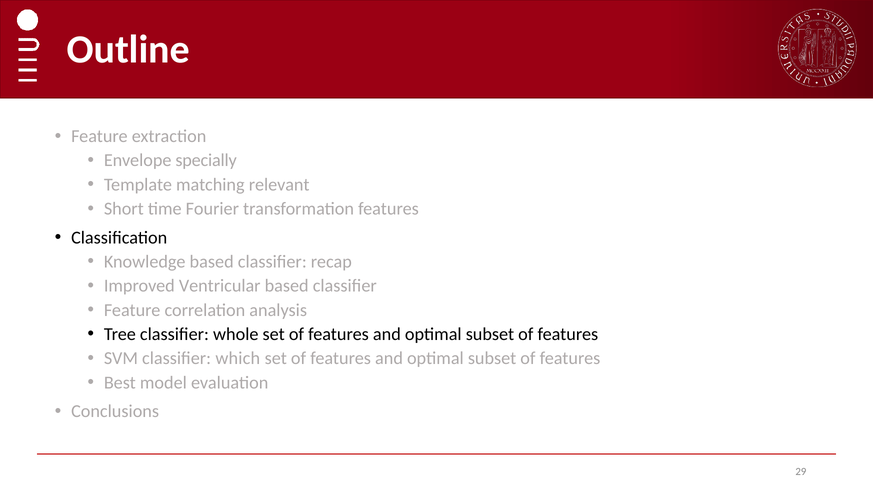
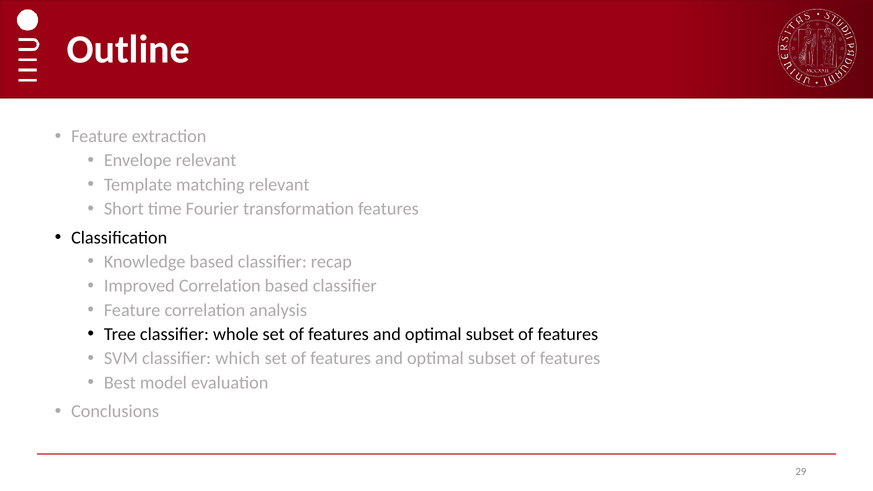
Envelope specially: specially -> relevant (206, 160)
Improved Ventricular: Ventricular -> Correlation (220, 286)
